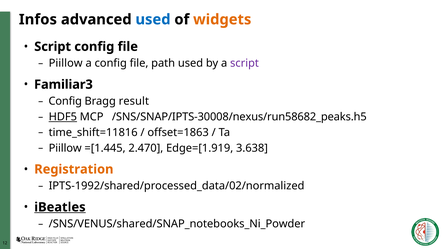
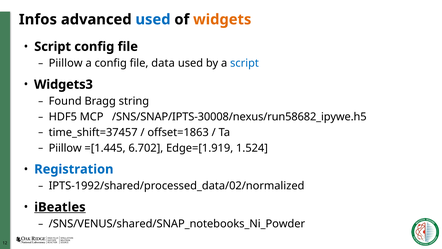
path: path -> data (163, 63)
script colour: purple -> blue (245, 63)
Familiar3: Familiar3 -> Widgets3 (63, 84)
Config: Config -> Found (65, 101)
result: result -> string (134, 101)
HDF5 underline: present -> none (63, 117)
/SNS/SNAP/IPTS-30008/nexus/run58682_peaks.h5: /SNS/SNAP/IPTS-30008/nexus/run58682_peaks.h5 -> /SNS/SNAP/IPTS-30008/nexus/run58682_ipywe.h5 (239, 117)
time_shift=11816: time_shift=11816 -> time_shift=37457 (93, 132)
2.470: 2.470 -> 6.702 (146, 148)
3.638: 3.638 -> 1.524 (252, 148)
Registration colour: orange -> blue (74, 169)
